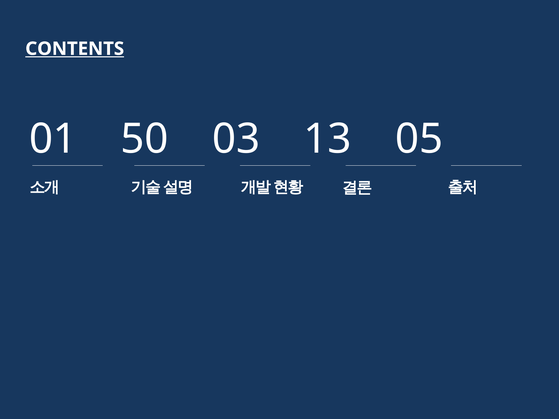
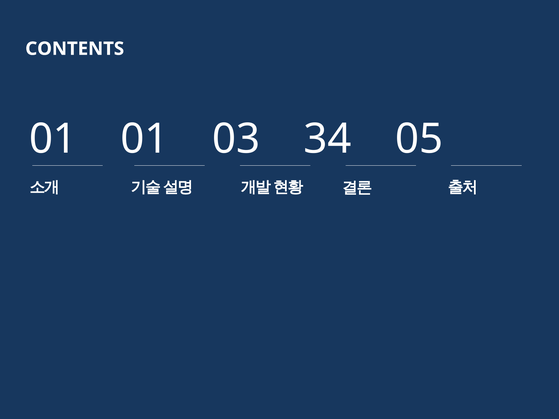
CONTENTS underline: present -> none (75, 49)
01 50: 50 -> 01 (144, 139)
13: 13 -> 34 (328, 139)
